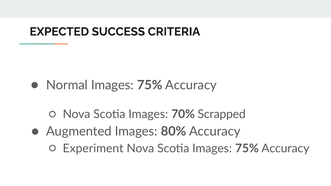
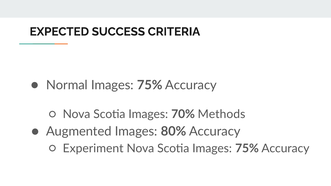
Scrapped: Scrapped -> Methods (221, 114)
